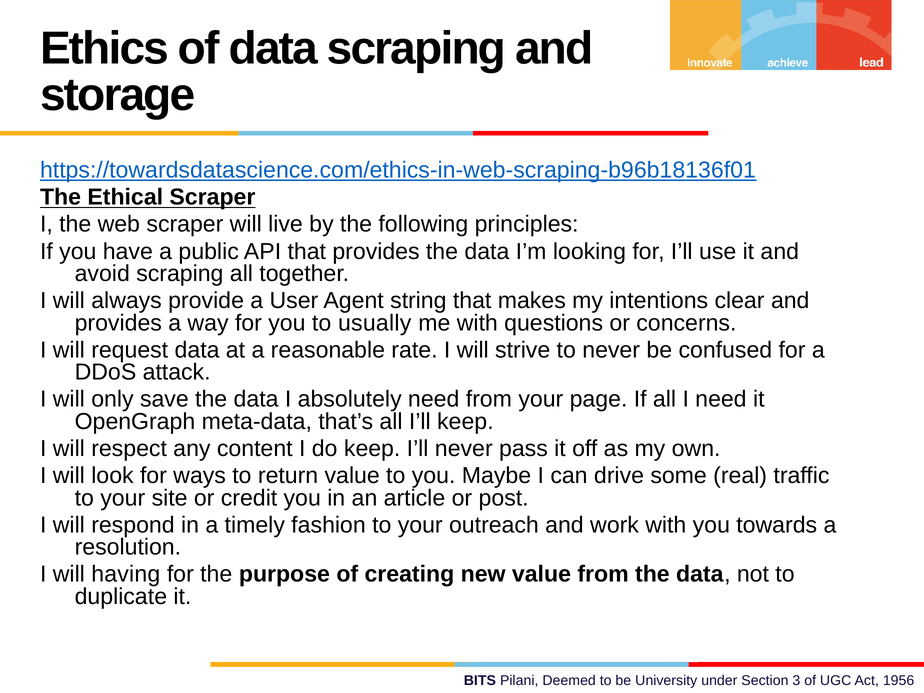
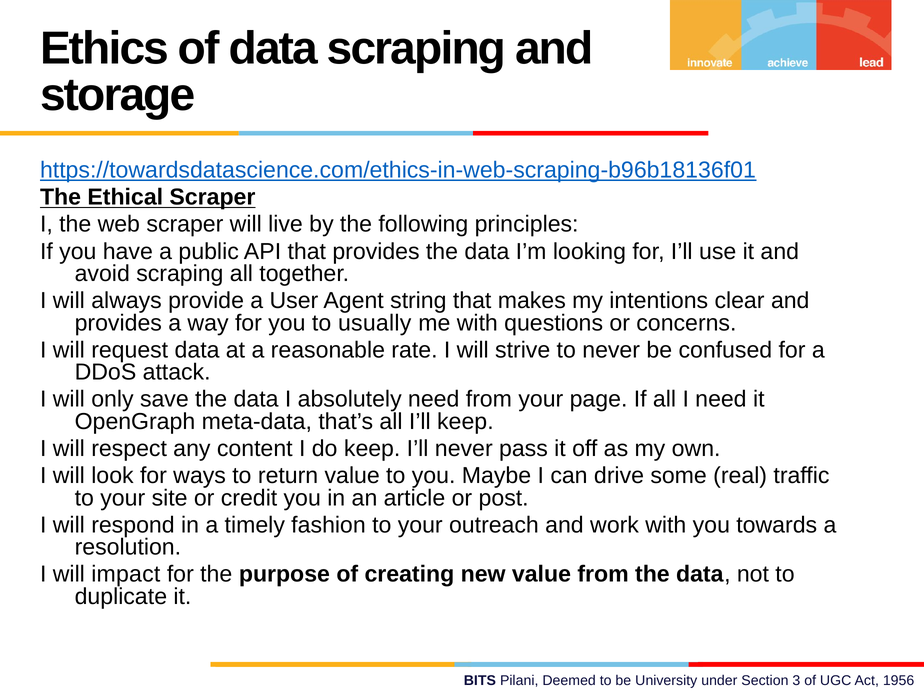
having: having -> impact (126, 574)
